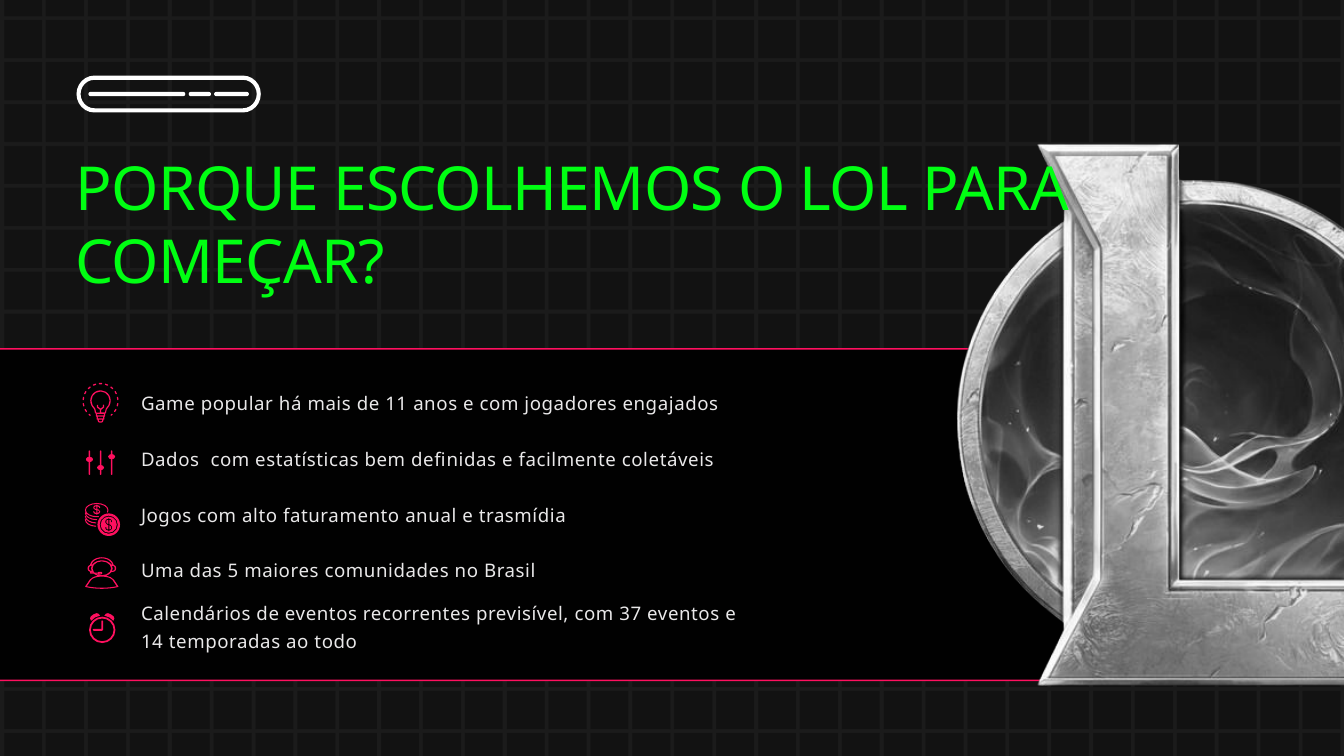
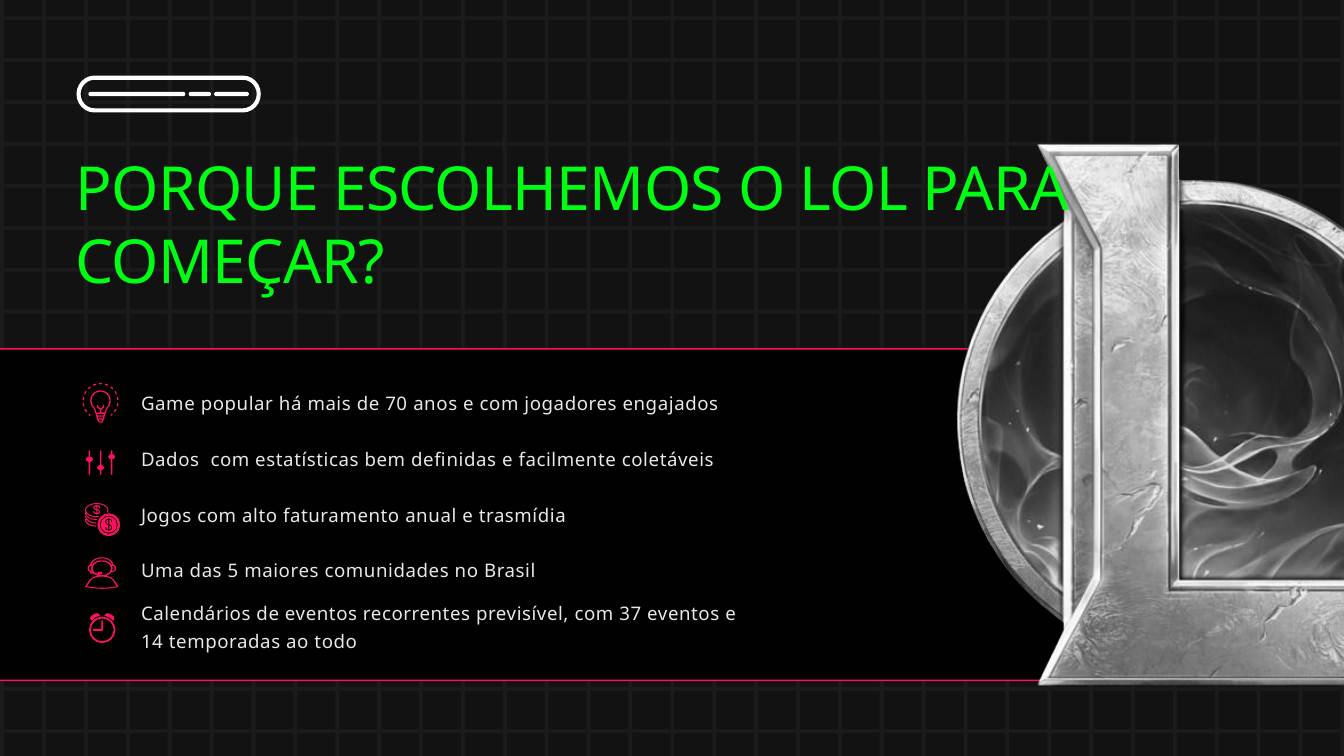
11: 11 -> 70 (396, 404)
